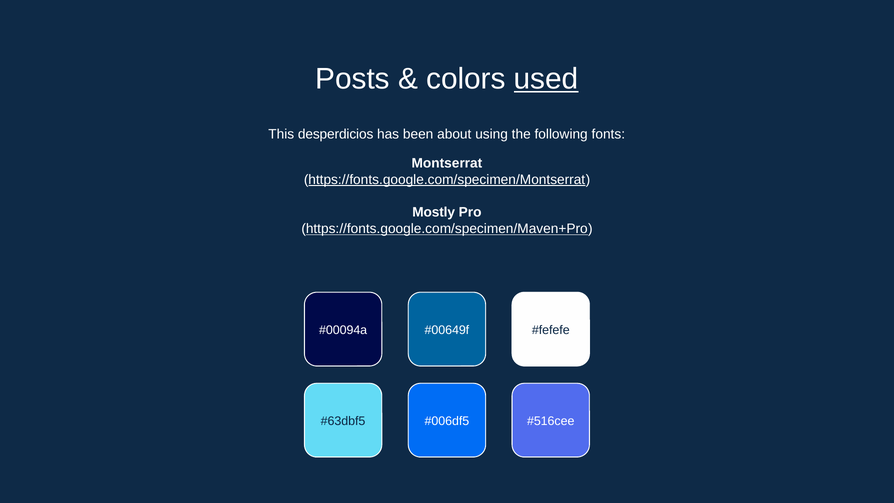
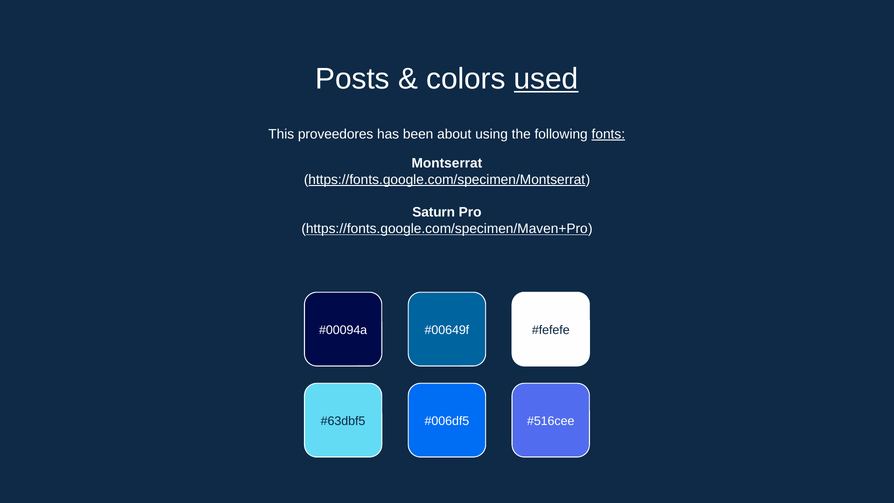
desperdicios: desperdicios -> proveedores (336, 134)
fonts underline: none -> present (608, 134)
Mostly: Mostly -> Saturn (434, 212)
